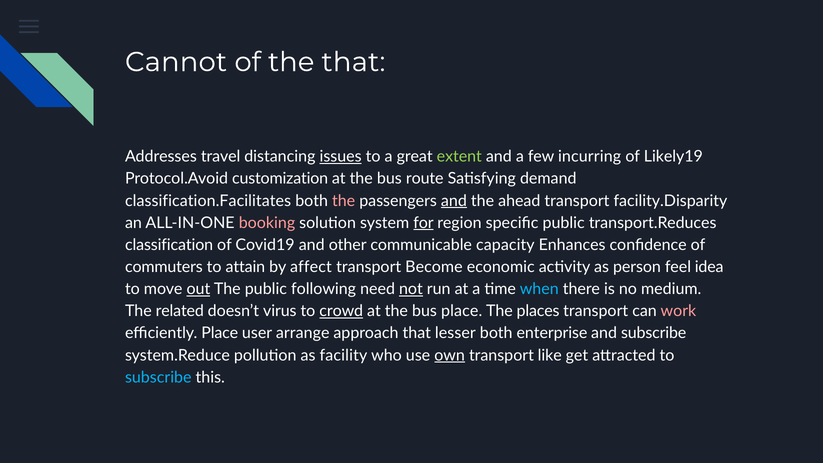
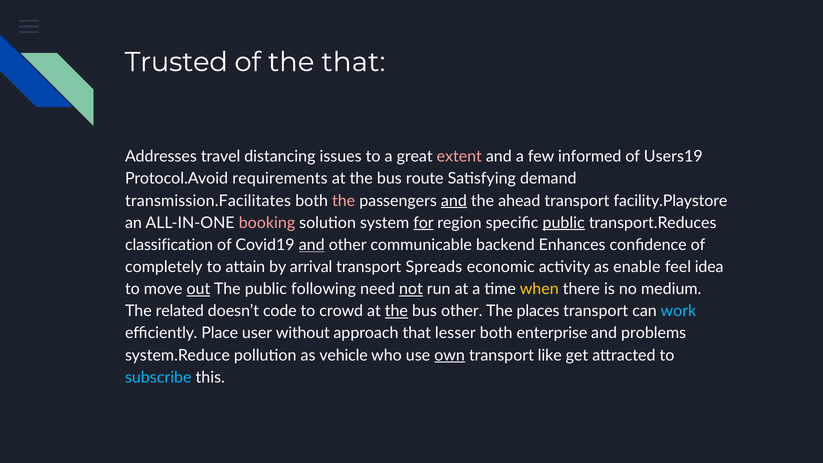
Cannot: Cannot -> Trusted (176, 62)
issues underline: present -> none (341, 157)
extent colour: light green -> pink (459, 157)
incurring: incurring -> informed (590, 157)
Likely19: Likely19 -> Users19 (673, 157)
customization: customization -> requirements (280, 179)
classification.Facilitates: classification.Facilitates -> transmission.Facilitates (208, 201)
facility.Disparity: facility.Disparity -> facility.Playstore (670, 201)
public underline: none -> present (564, 223)
and underline: none -> present (312, 245)
capacity: capacity -> backend (505, 245)
commuters: commuters -> completely (164, 267)
affect: affect -> arrival (311, 267)
Become: Become -> Spreads (434, 267)
person: person -> enable (637, 267)
when colour: light blue -> yellow (539, 289)
virus: virus -> code (280, 311)
crowd underline: present -> none (341, 311)
the underline: none -> present (396, 311)
bus place: place -> other (462, 311)
work colour: pink -> light blue (678, 311)
arrange: arrange -> without (303, 333)
and subscribe: subscribe -> problems (654, 333)
facility: facility -> vehicle (344, 355)
